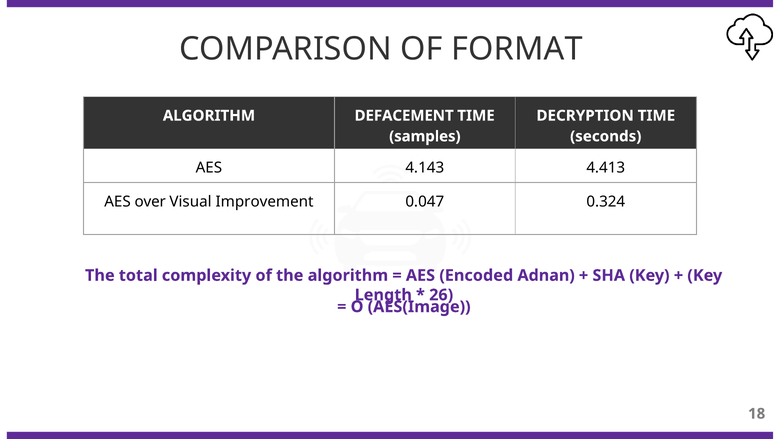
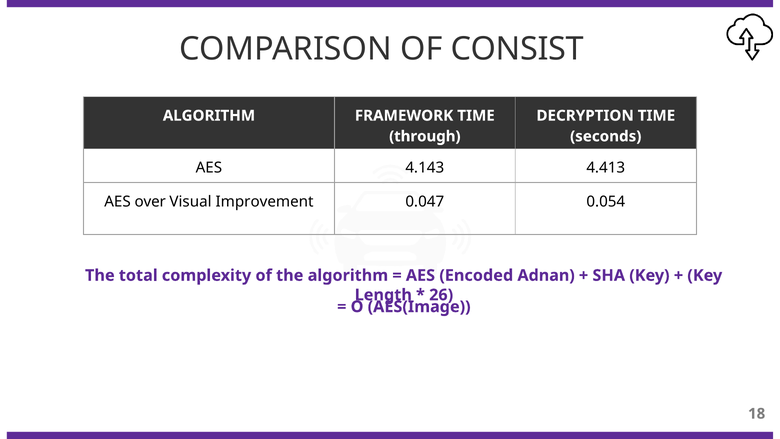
FORMAT: FORMAT -> CONSIST (517, 49)
DEFACEMENT: DEFACEMENT -> FRAMEWORK (404, 116)
samples: samples -> through (425, 136)
0.324: 0.324 -> 0.054 (606, 201)
